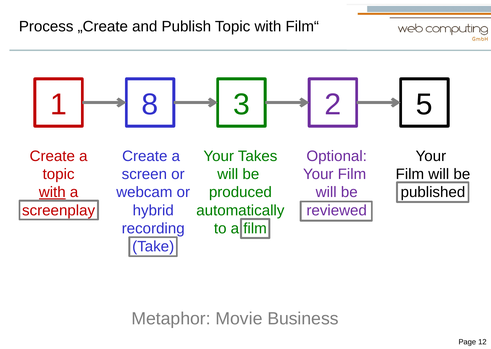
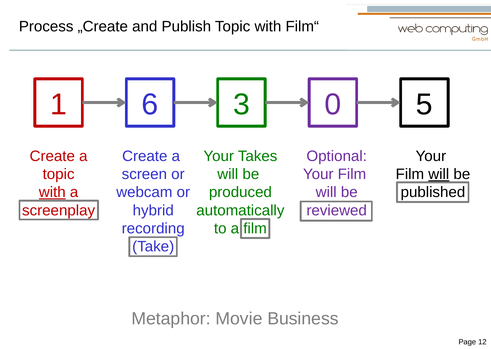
8: 8 -> 6 (150, 105)
2: 2 -> 0 (333, 105)
will underline: none -> present (439, 174)
